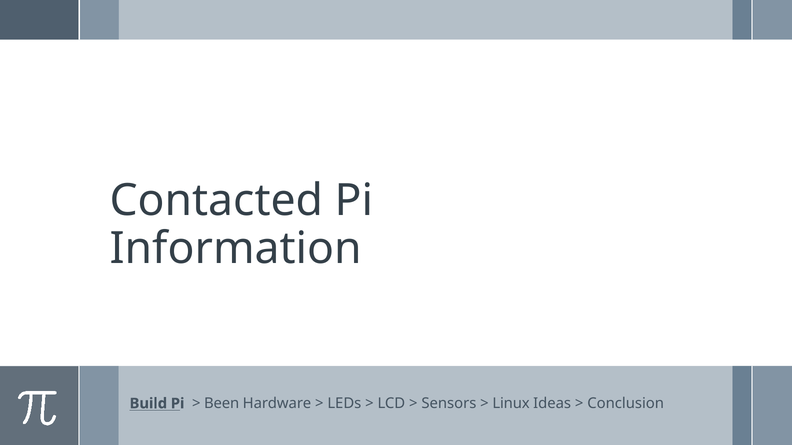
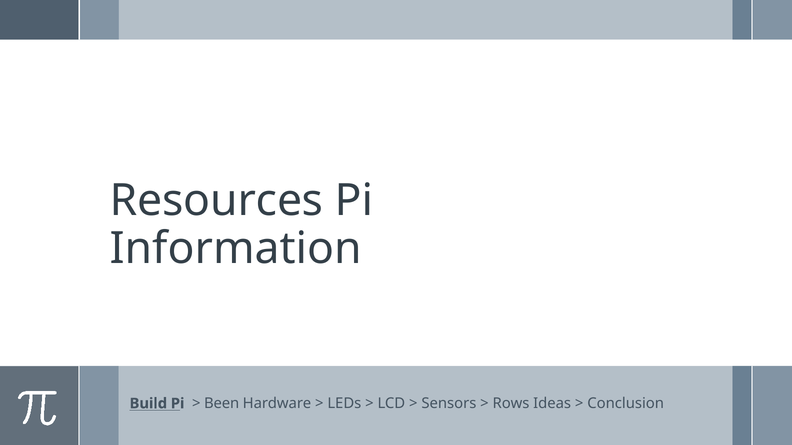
Contacted: Contacted -> Resources (217, 201)
Linux: Linux -> Rows (511, 404)
